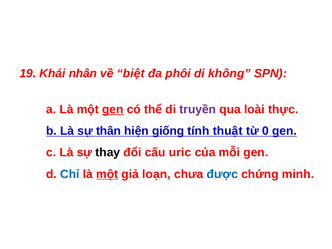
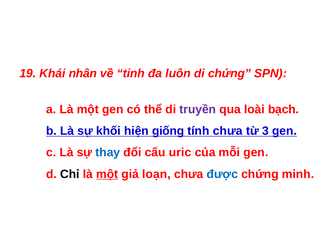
biệt: biệt -> tinh (131, 73)
phôi: phôi -> luôn (178, 73)
di không: không -> chứng (229, 73)
gen underline: present -> none (113, 109)
thực: thực -> bạch (283, 109)
thân: thân -> khối (108, 131)
tính thuật: thuật -> chưa (228, 131)
0: 0 -> 3 (265, 131)
thay colour: black -> blue (108, 153)
Chỉ colour: blue -> black (70, 174)
